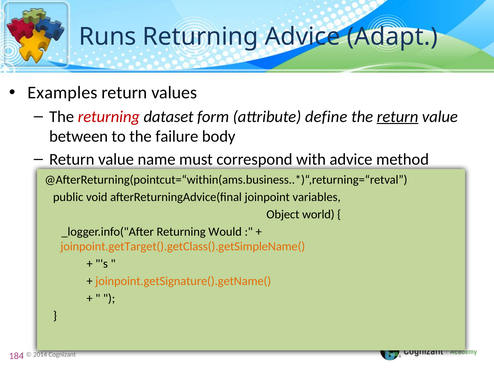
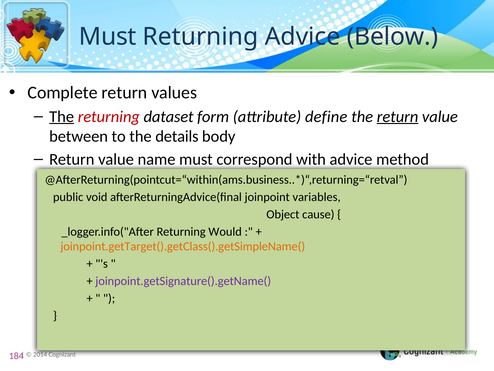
Runs: Runs -> Must (108, 37)
Adapt: Adapt -> Below (392, 37)
Examples: Examples -> Complete (63, 93)
The underline: none -> present (62, 116)
failure: failure -> details (177, 136)
world: world -> cause (318, 214)
joinpoint.getSignature().getName( colour: orange -> purple (183, 281)
